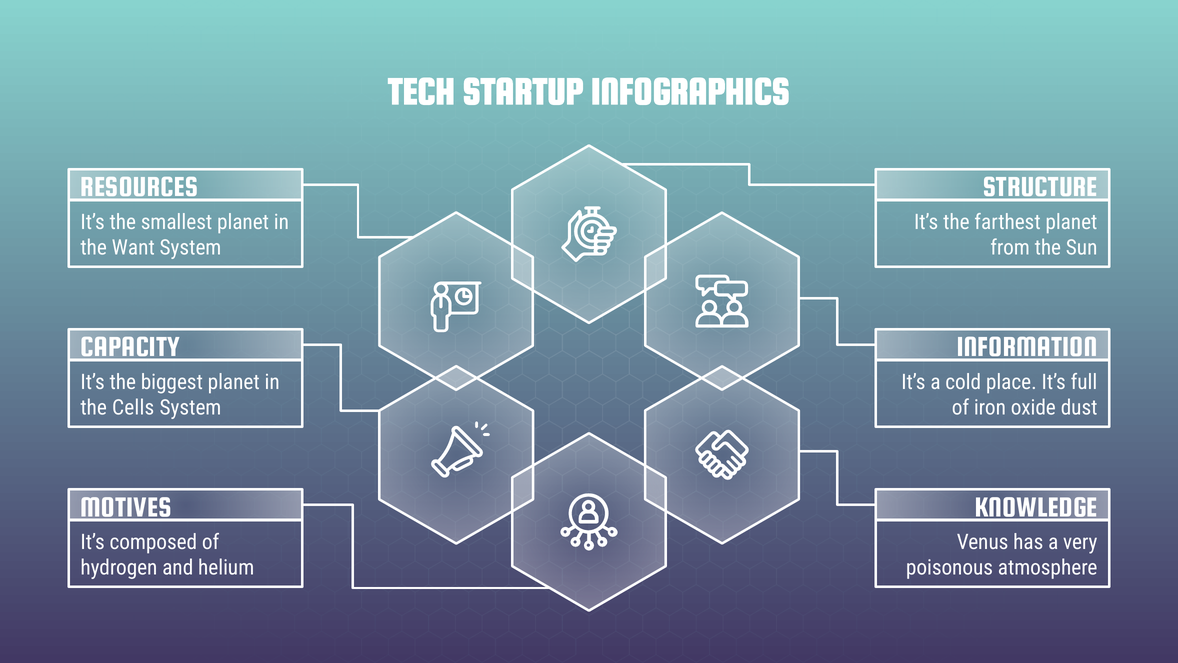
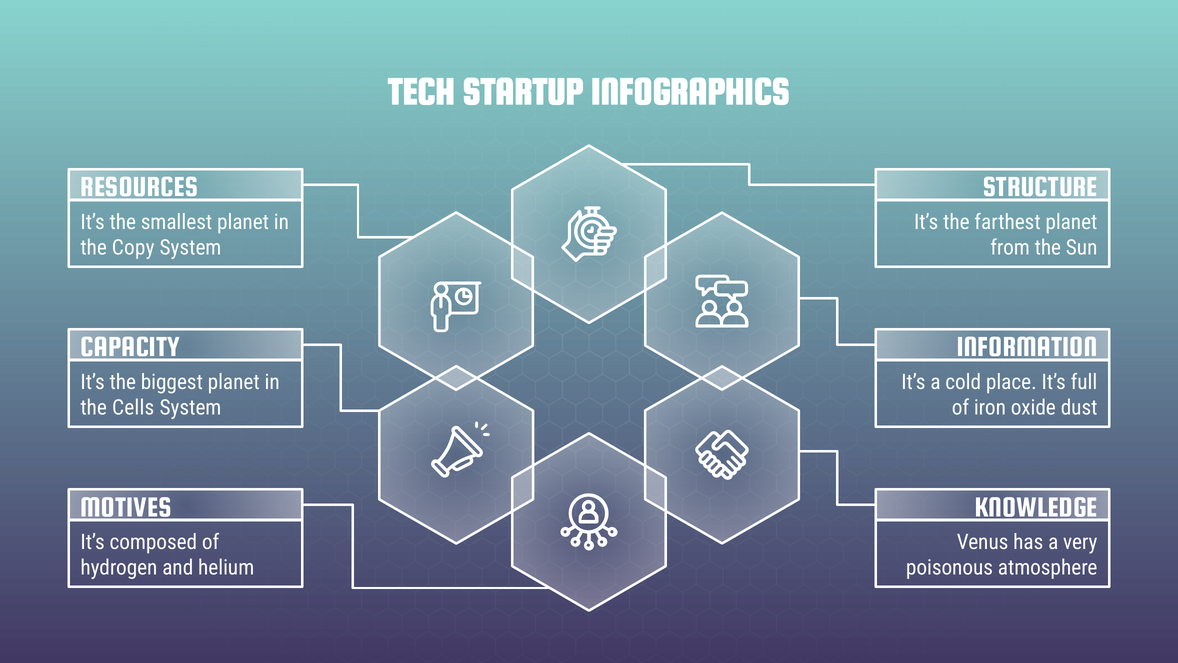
Want: Want -> Copy (133, 247)
